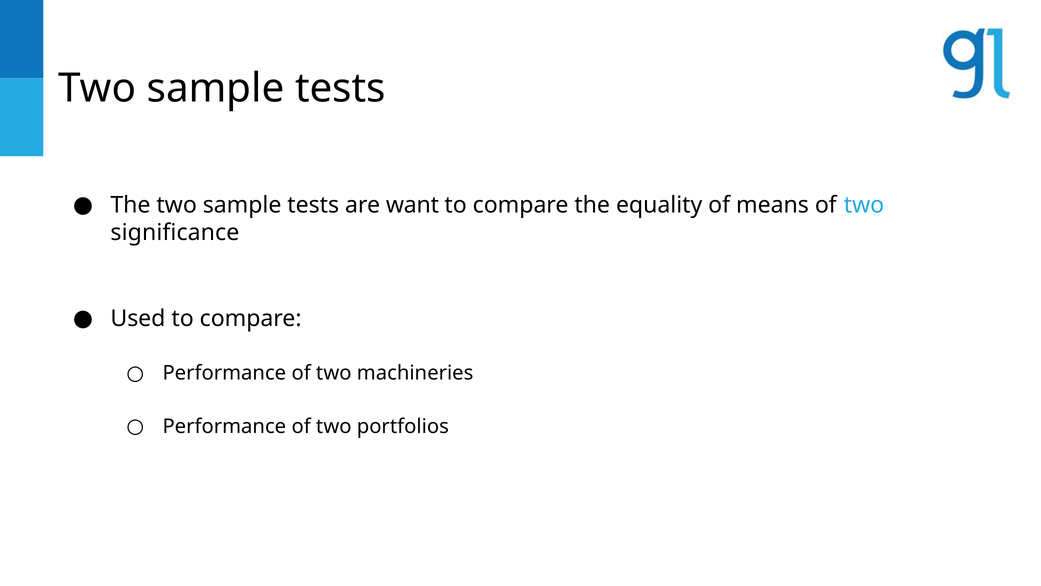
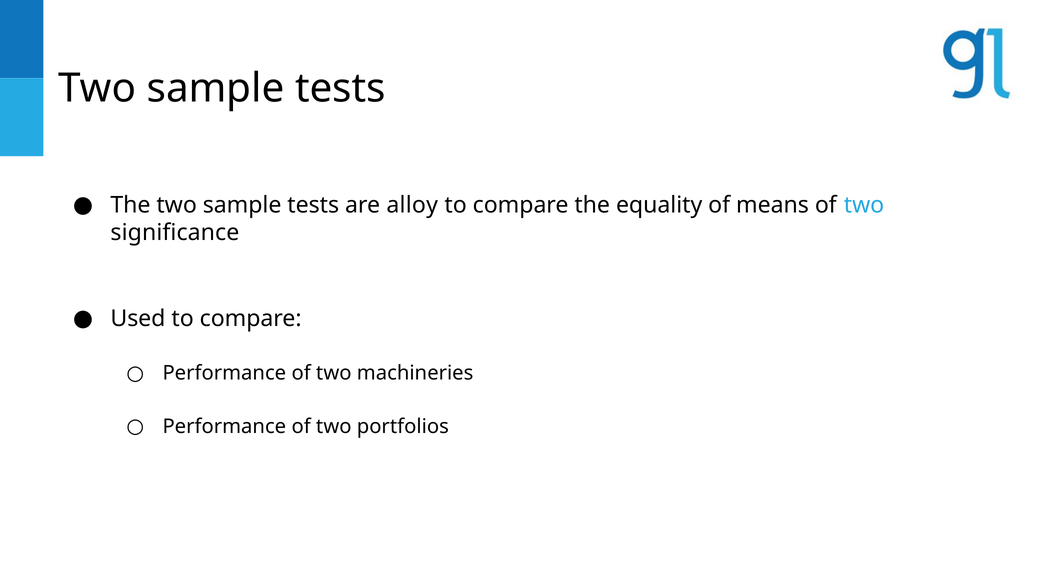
want: want -> alloy (412, 205)
